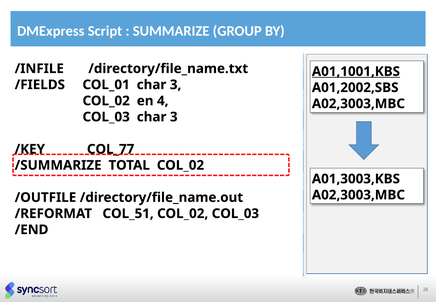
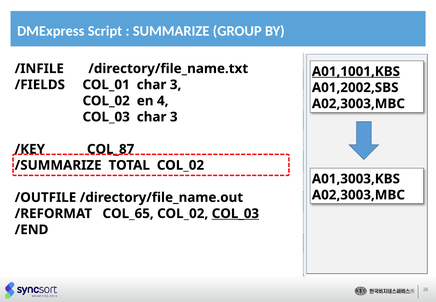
COL_77: COL_77 -> COL_87 (111, 149)
COL_51: COL_51 -> COL_65 (128, 213)
COL_03 underline: none -> present (235, 213)
